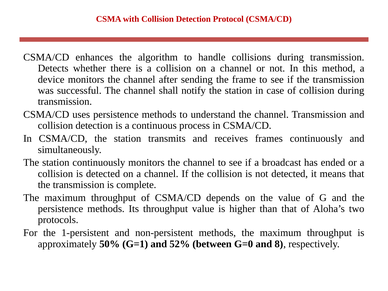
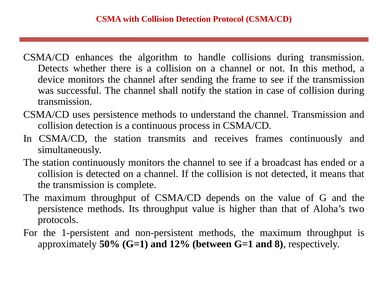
52%: 52% -> 12% (180, 244)
between G=0: G=0 -> G=1 (244, 244)
